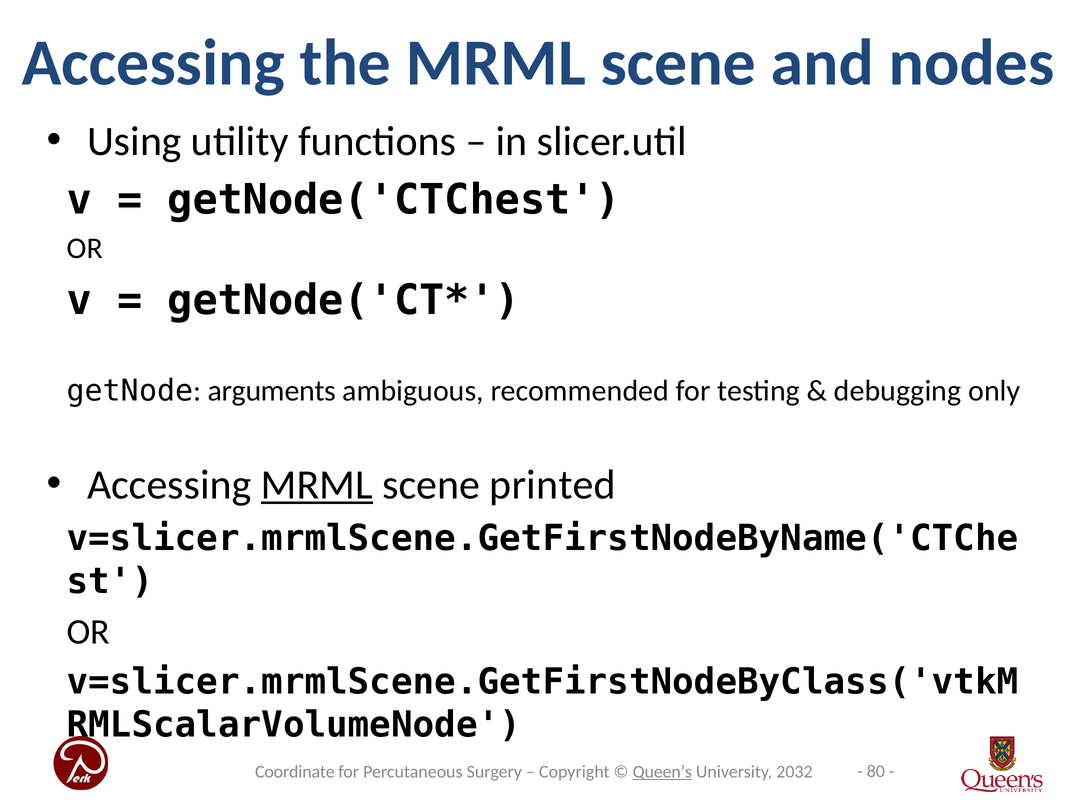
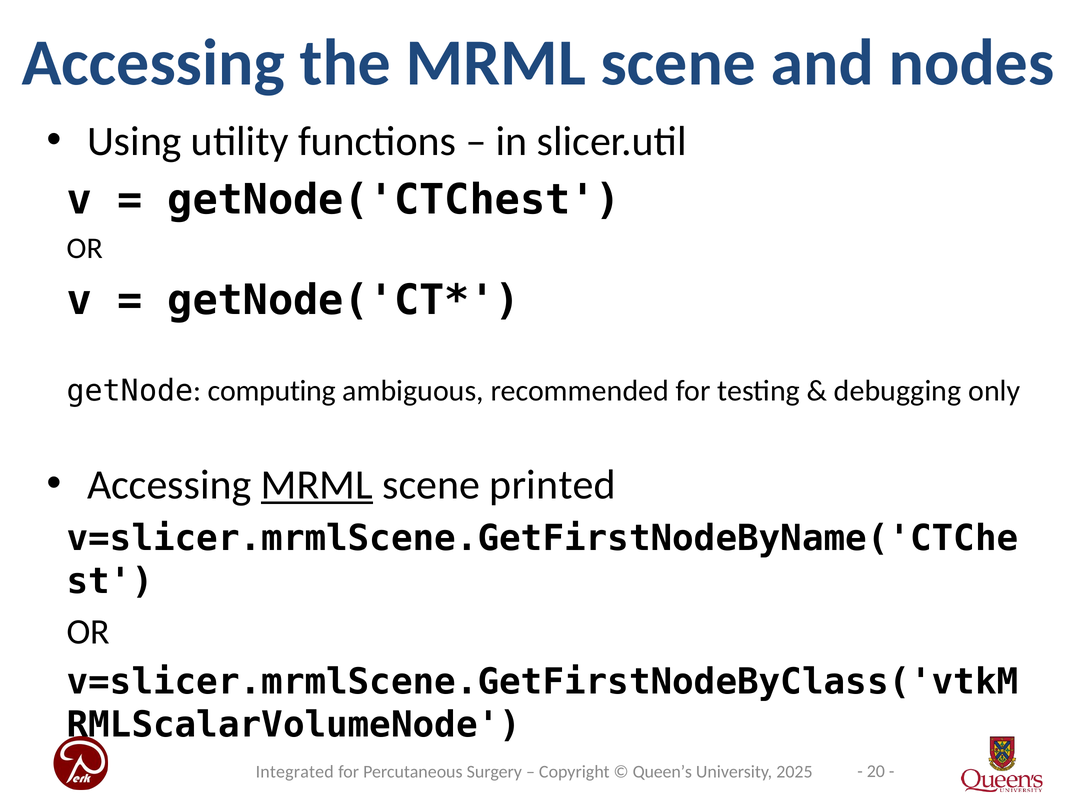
arguments: arguments -> computing (272, 391)
80: 80 -> 20 (876, 772)
Coordinate: Coordinate -> Integrated (295, 772)
Queen’s underline: present -> none (662, 772)
2032: 2032 -> 2025 (794, 772)
